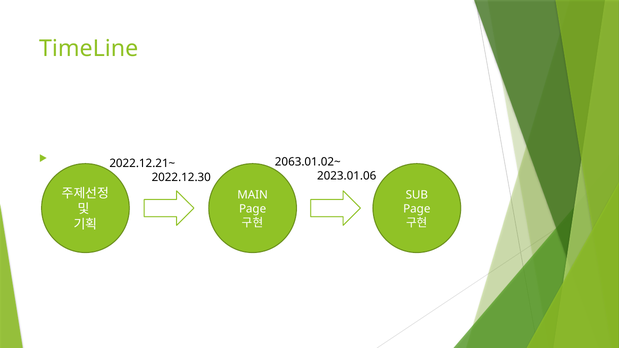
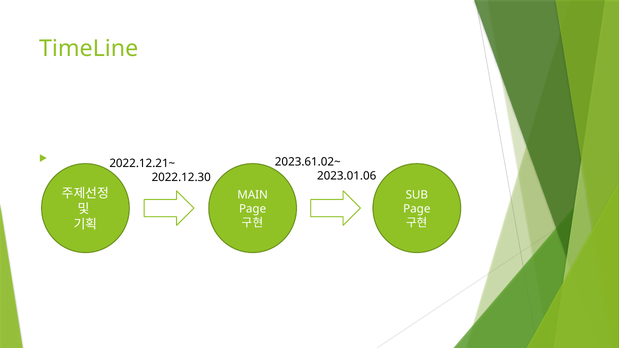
2063.01.02~: 2063.01.02~ -> 2023.61.02~ (308, 162)
